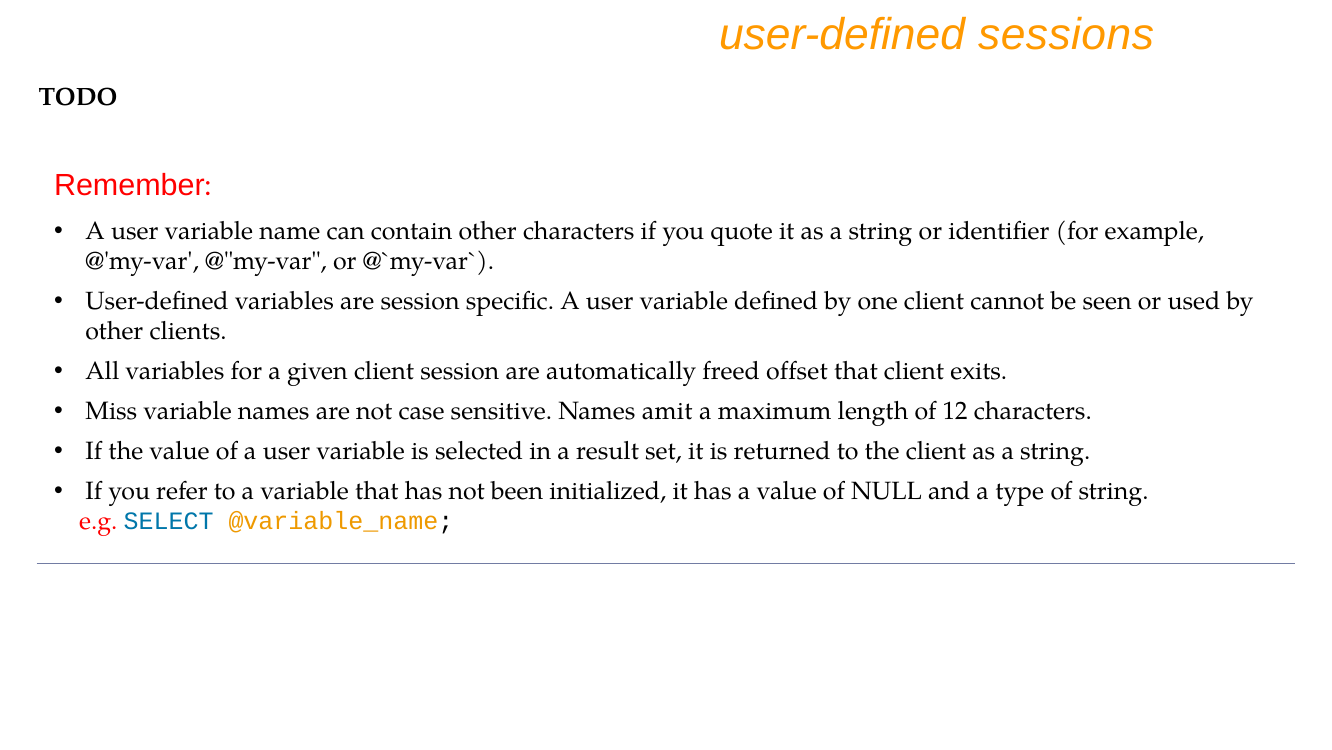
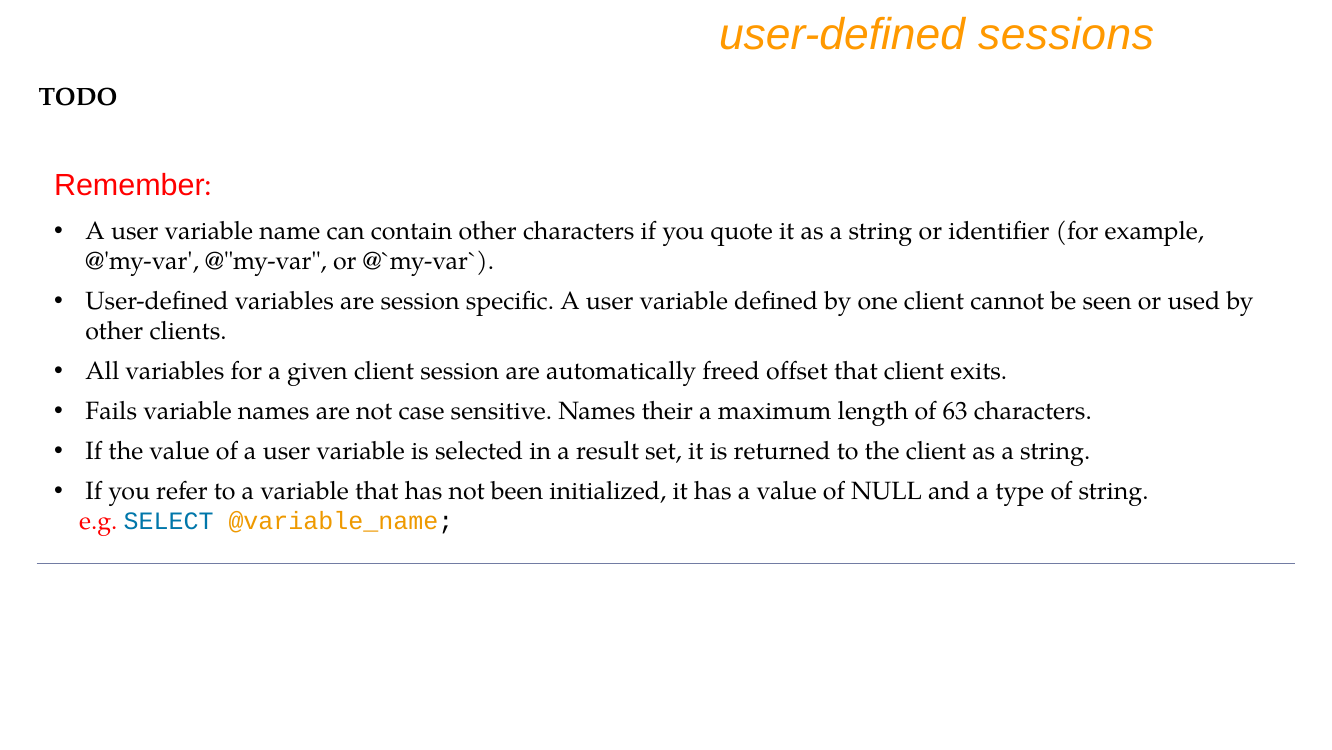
Miss: Miss -> Fails (111, 411)
amit: amit -> their (667, 411)
12: 12 -> 63 (955, 411)
